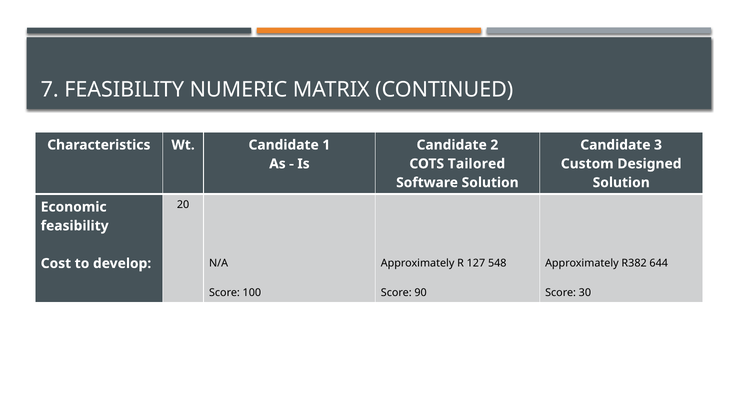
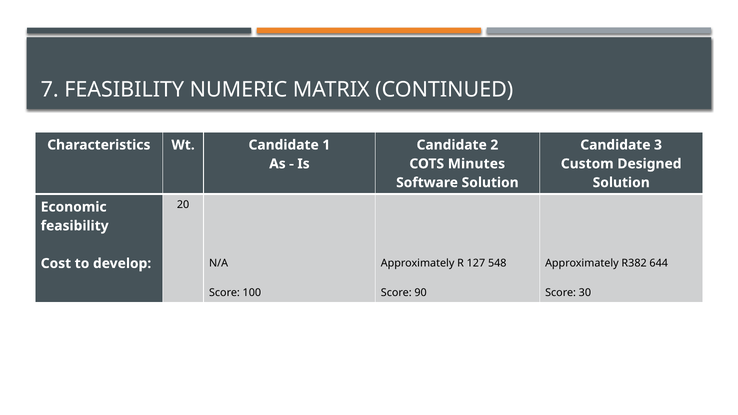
Tailored: Tailored -> Minutes (476, 164)
